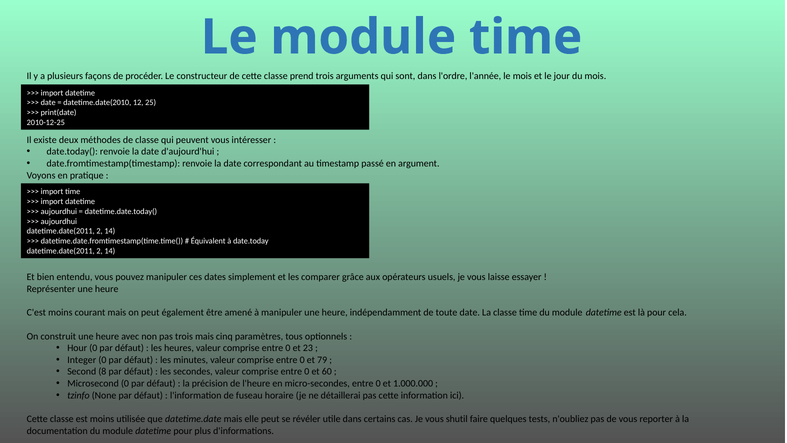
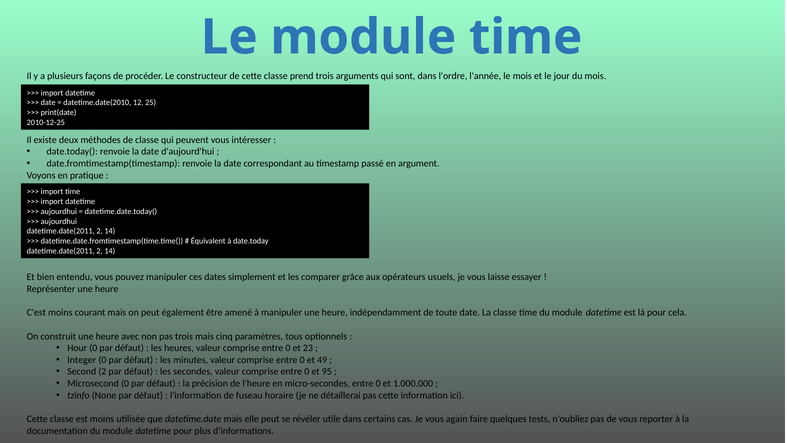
79: 79 -> 49 (322, 360)
Second 8: 8 -> 2 (102, 371)
60: 60 -> 95 (327, 371)
shutil: shutil -> again (457, 419)
